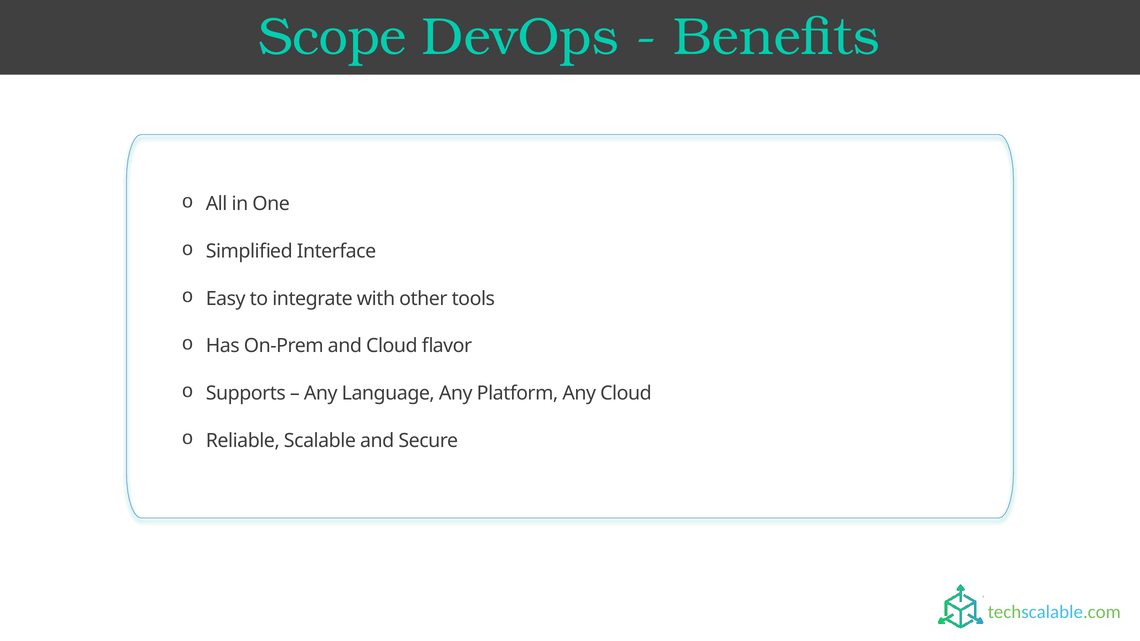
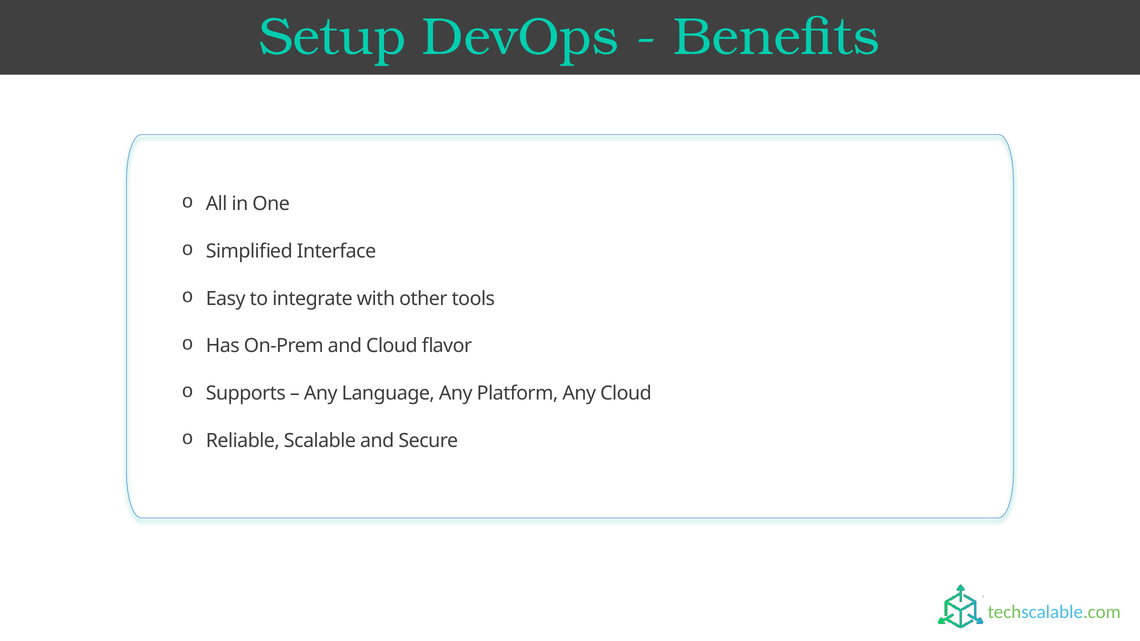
Scope: Scope -> Setup (333, 37)
